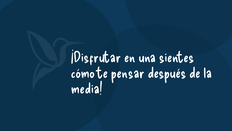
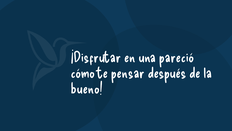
sientes: sientes -> pareció (177, 57)
media: media -> bueno (87, 88)
